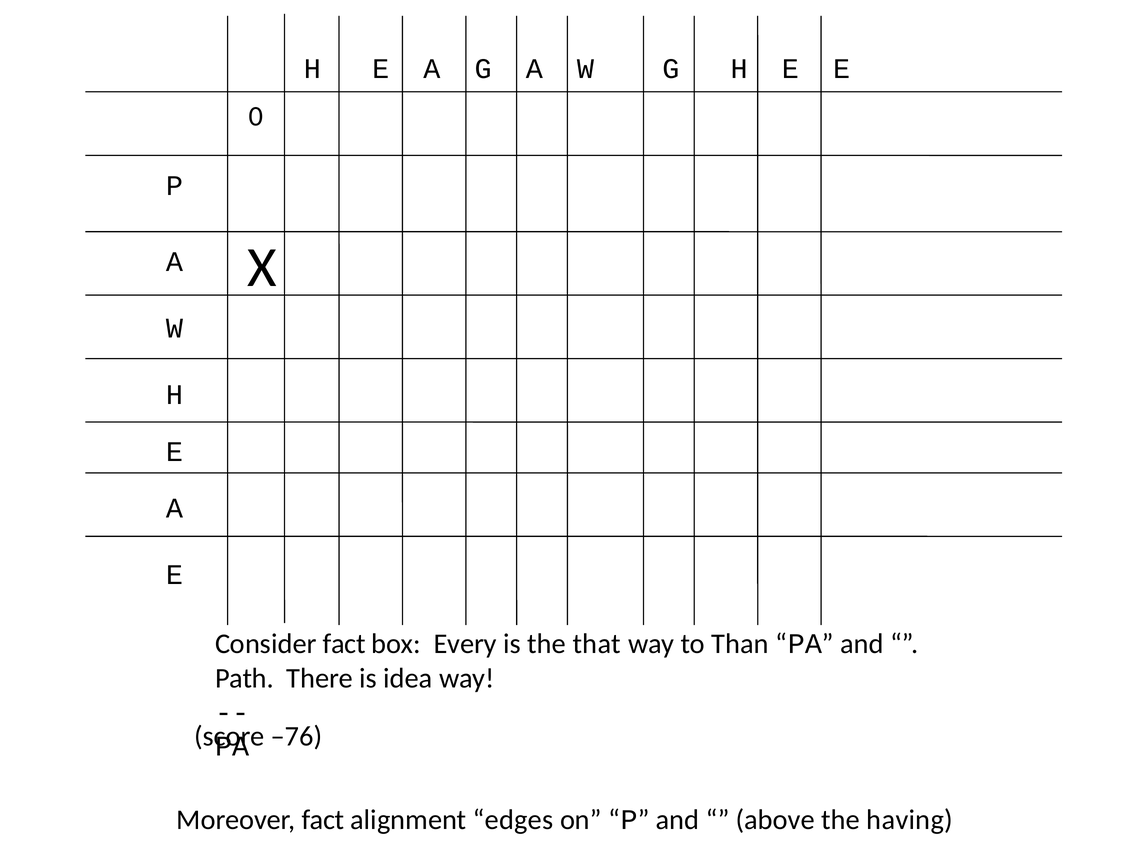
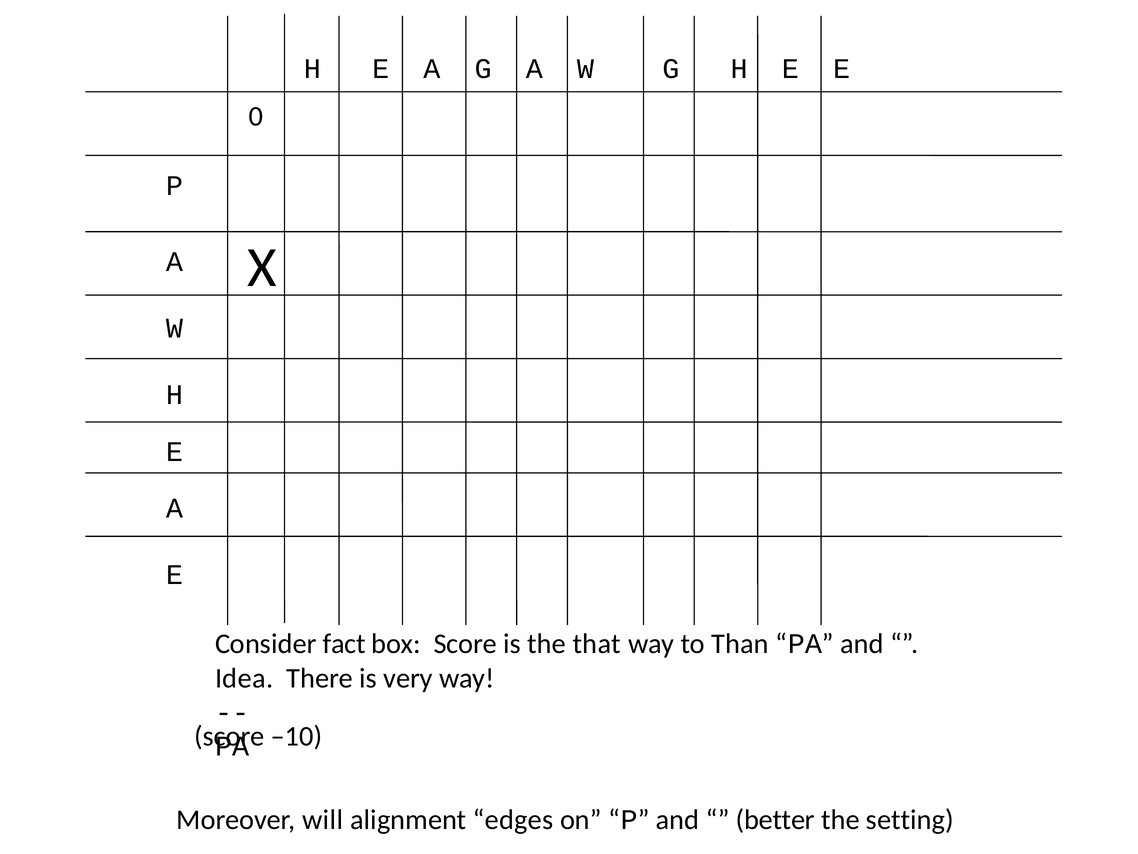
box Every: Every -> Score (465, 644)
Path: Path -> Idea (244, 678)
idea: idea -> very (408, 678)
–76: –76 -> –10 (297, 736)
Moreover fact: fact -> will (323, 819)
above: above -> better (775, 819)
having: having -> setting (910, 819)
